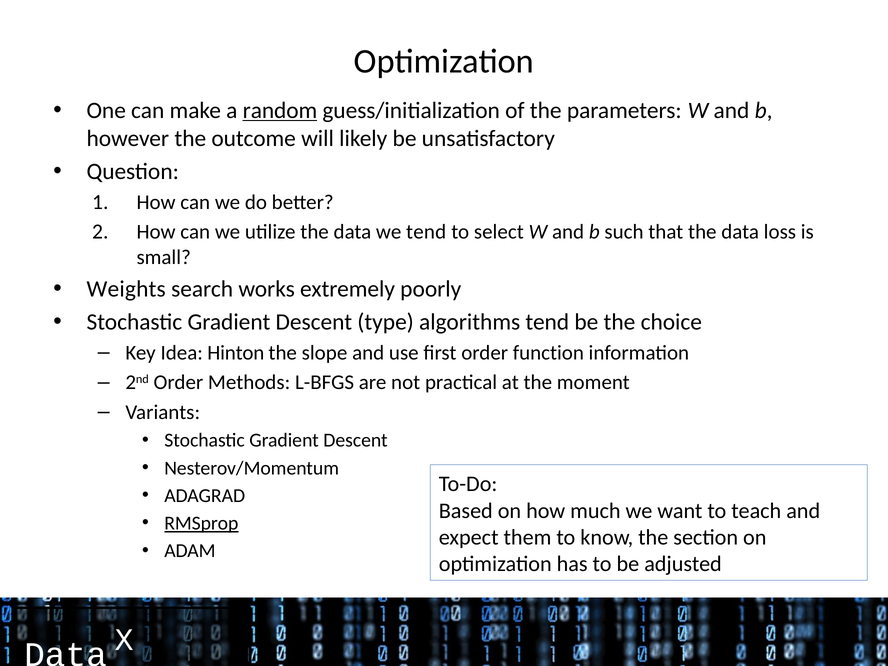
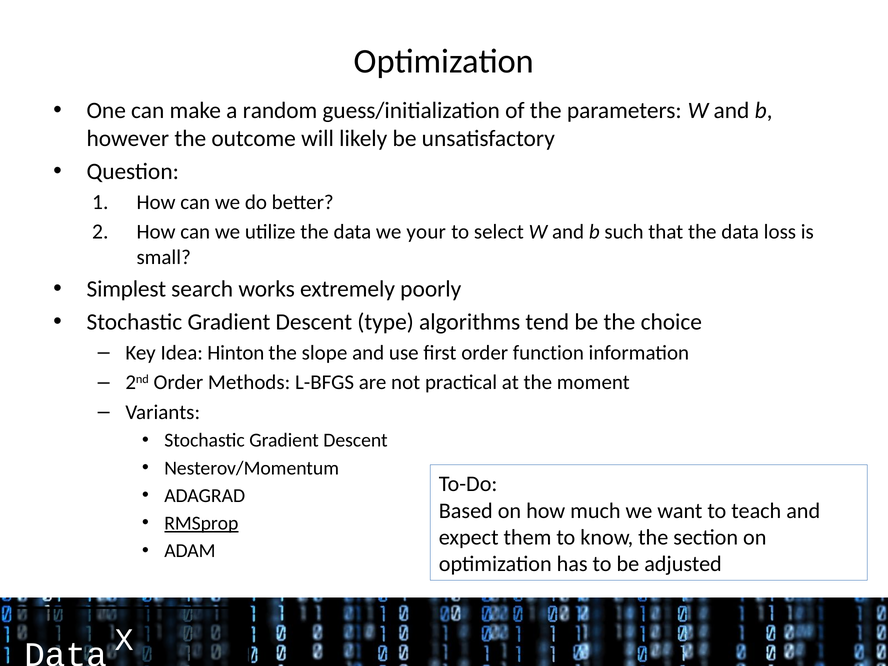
random underline: present -> none (280, 110)
we tend: tend -> your (426, 232)
Weights: Weights -> Simplest (126, 289)
